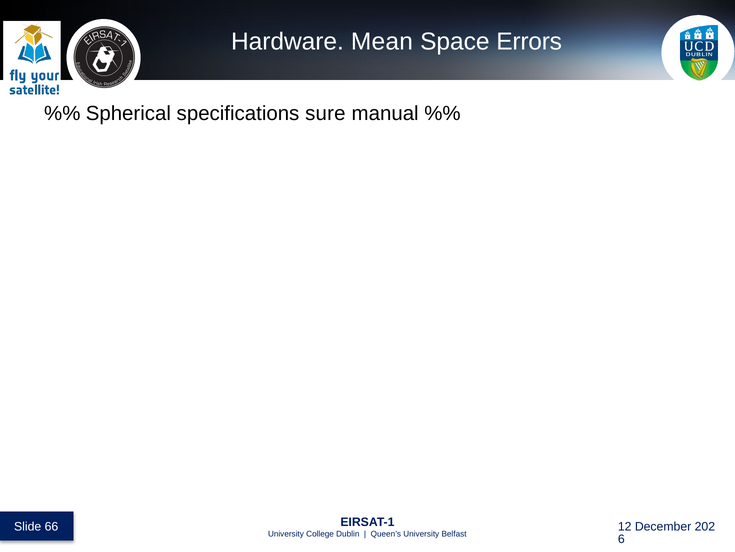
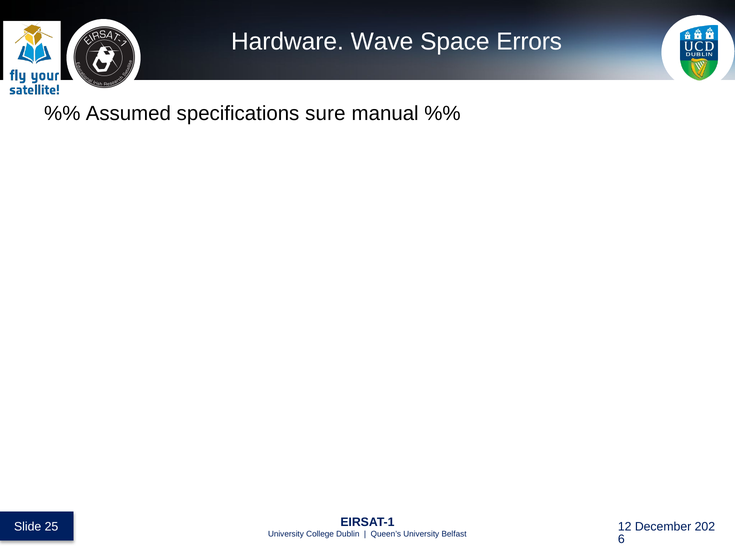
Mean: Mean -> Wave (382, 42)
Spherical: Spherical -> Assumed (128, 114)
66: 66 -> 25 (51, 526)
